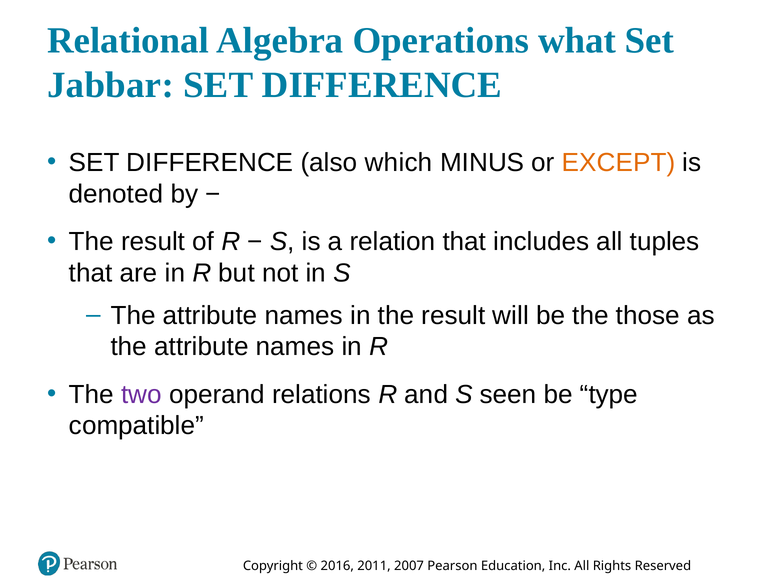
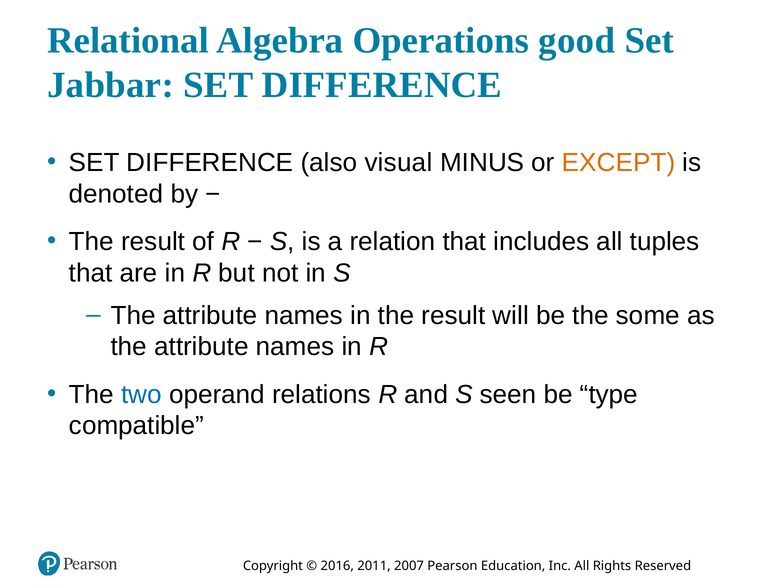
what: what -> good (577, 41)
which: which -> visual (399, 163)
those: those -> some (648, 315)
two colour: purple -> blue (142, 394)
